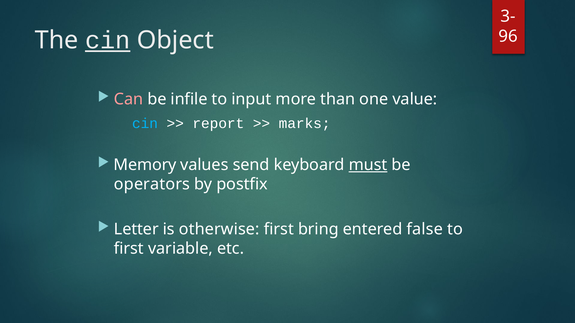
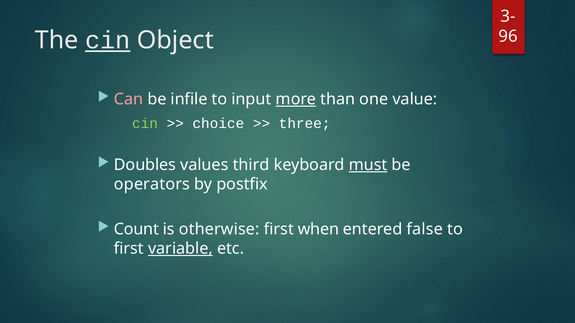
more underline: none -> present (296, 99)
cin colour: light blue -> light green (145, 123)
report: report -> choice (218, 123)
marks: marks -> three (305, 123)
Memory: Memory -> Doubles (145, 165)
send: send -> third (251, 165)
Letter: Letter -> Count (136, 229)
bring: bring -> when (318, 229)
variable underline: none -> present (180, 249)
